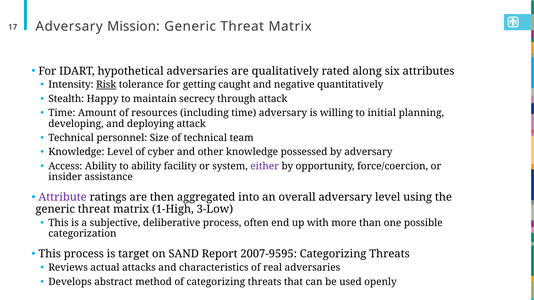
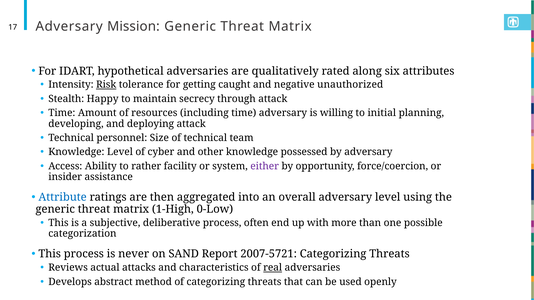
quantitatively: quantitatively -> unauthorized (350, 85)
to ability: ability -> rather (146, 166)
Attribute colour: purple -> blue (63, 197)
3-Low: 3-Low -> 0-Low (215, 210)
target: target -> never (134, 254)
2007-9595: 2007-9595 -> 2007-5721 (269, 254)
real underline: none -> present (273, 268)
